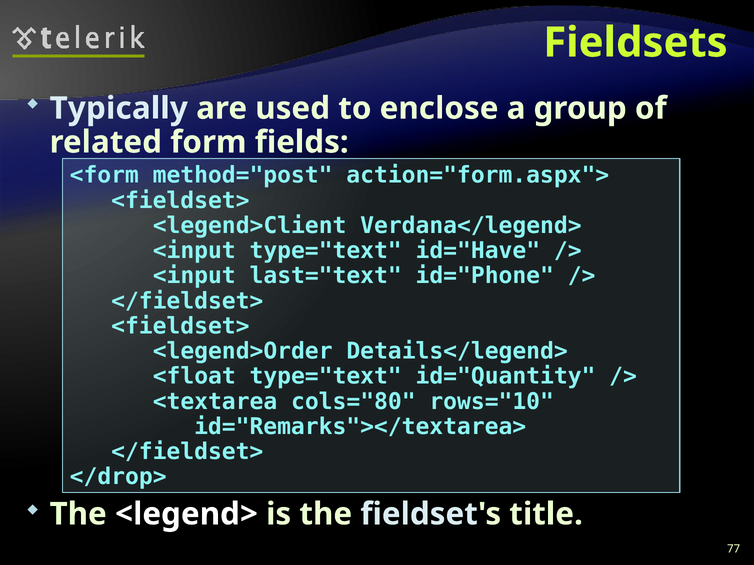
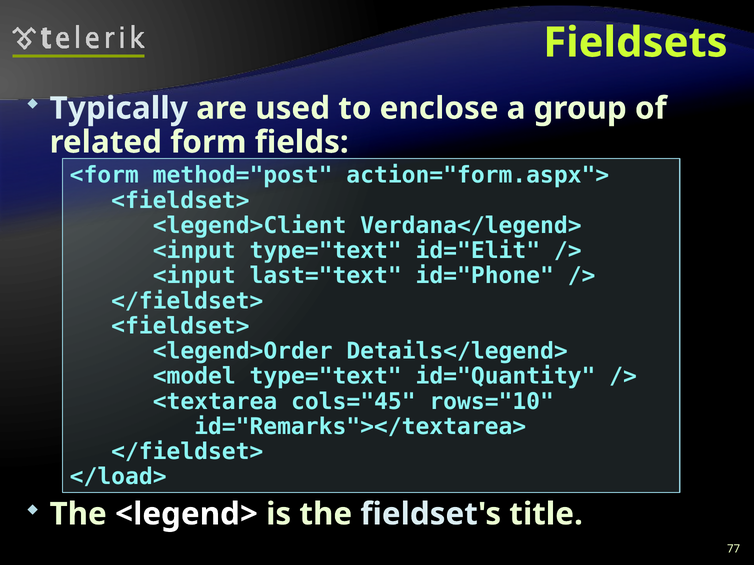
id="Have: id="Have -> id="Elit (478, 251)
<float: <float -> <model (194, 377)
cols="80: cols="80 -> cols="45 (353, 402)
</drop>: </drop> -> </load> (118, 477)
